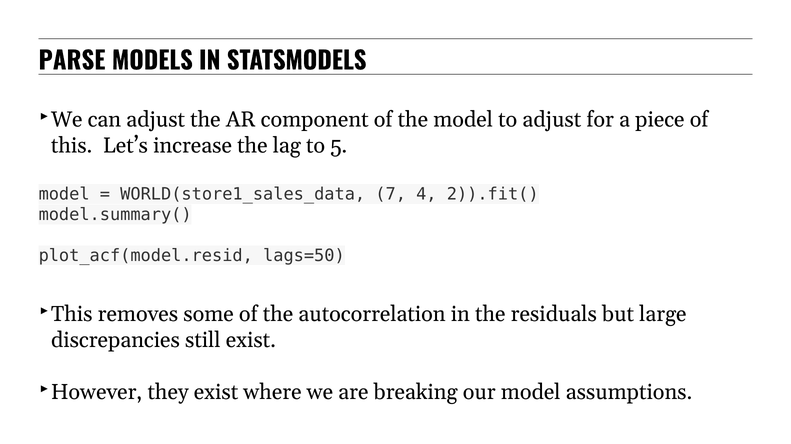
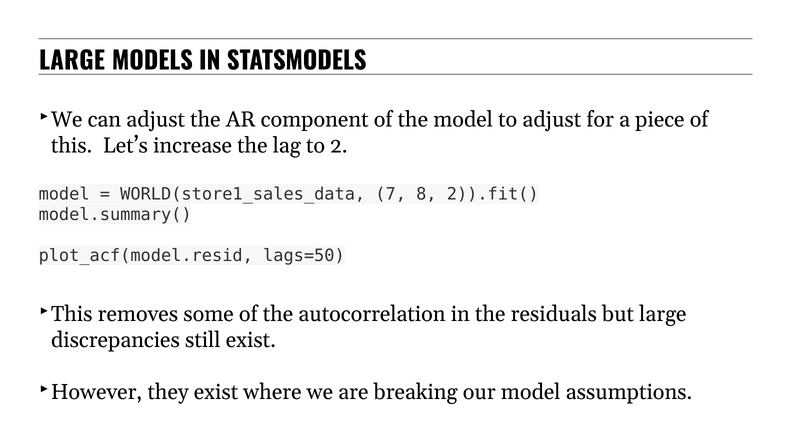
PARSE: PARSE -> LARGE (72, 61)
5: 5 -> 2 (339, 146)
4: 4 -> 8 (426, 194)
